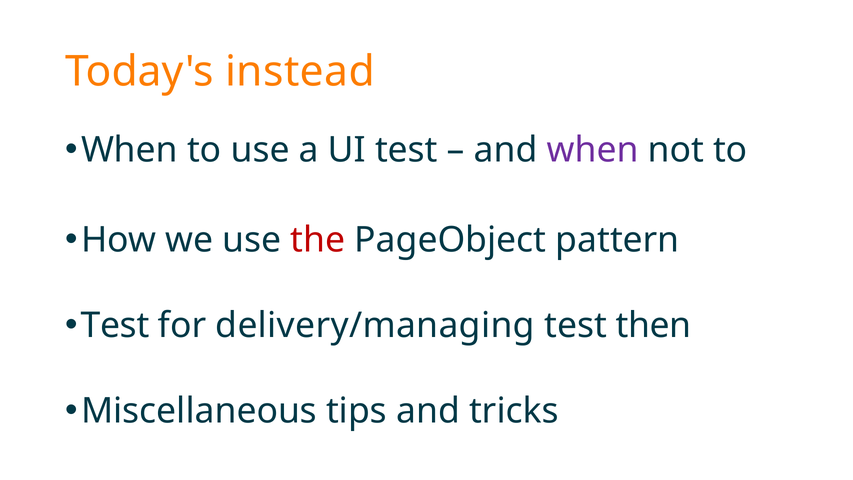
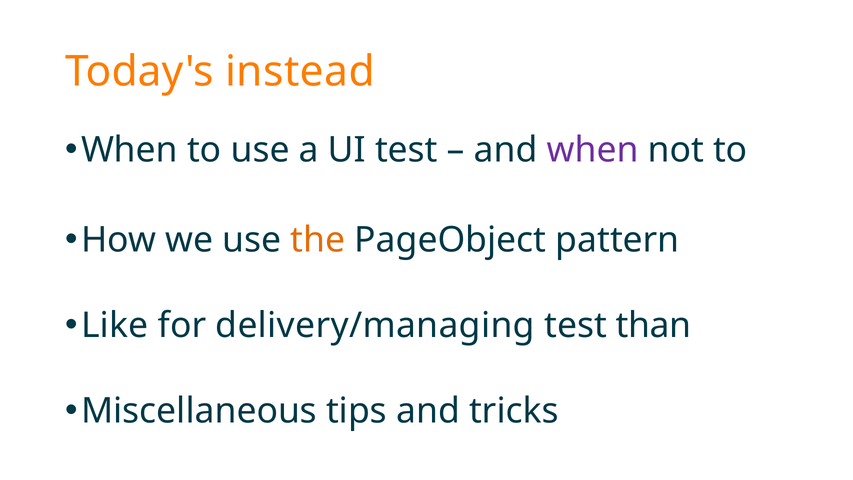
the colour: red -> orange (318, 240)
Test: Test -> Like (115, 325)
then: then -> than (654, 325)
